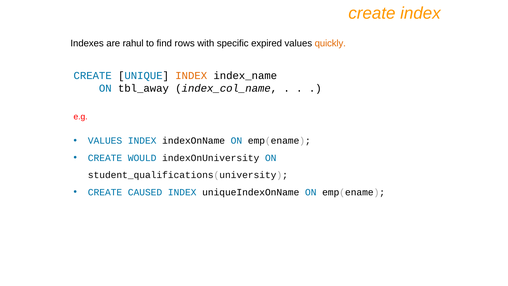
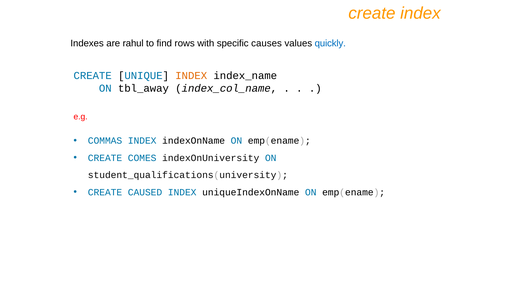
expired: expired -> causes (267, 43)
quickly colour: orange -> blue (330, 43)
VALUES: VALUES -> COMMAS (105, 141)
WOULD: WOULD -> COMES (142, 158)
